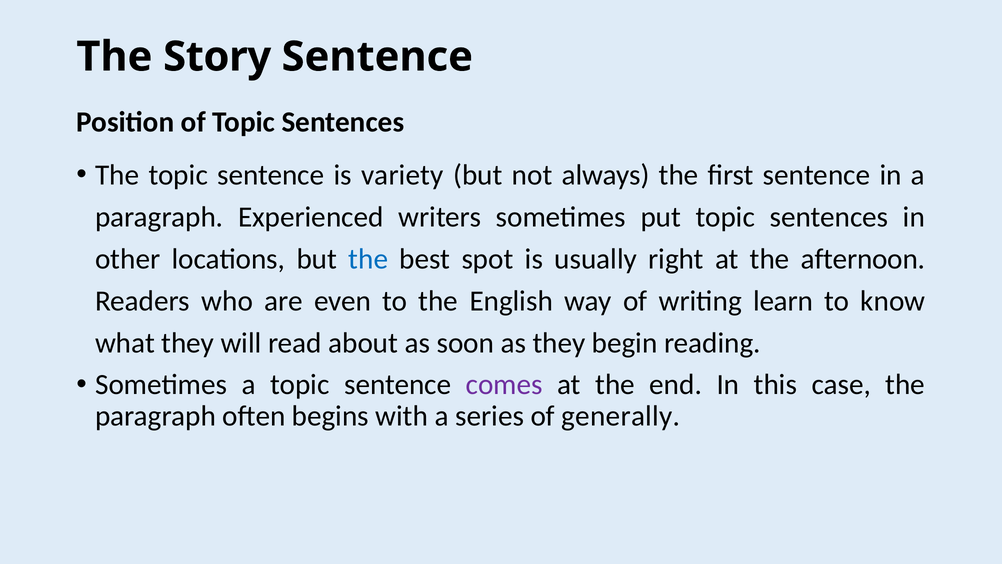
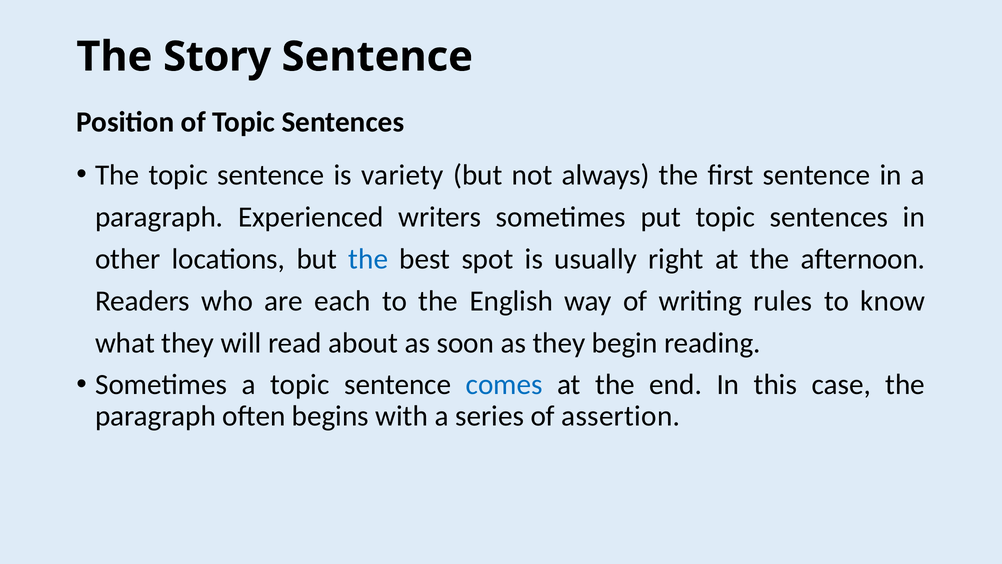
even: even -> each (342, 301)
learn: learn -> rules (783, 301)
comes colour: purple -> blue (504, 384)
generally: generally -> assertion (621, 416)
